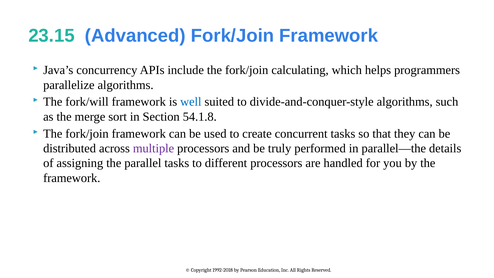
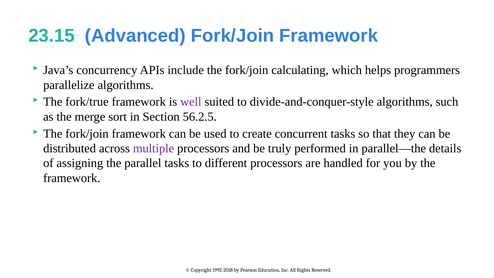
fork/will: fork/will -> fork/true (87, 102)
well colour: blue -> purple (191, 102)
54.1.8: 54.1.8 -> 56.2.5 (200, 117)
